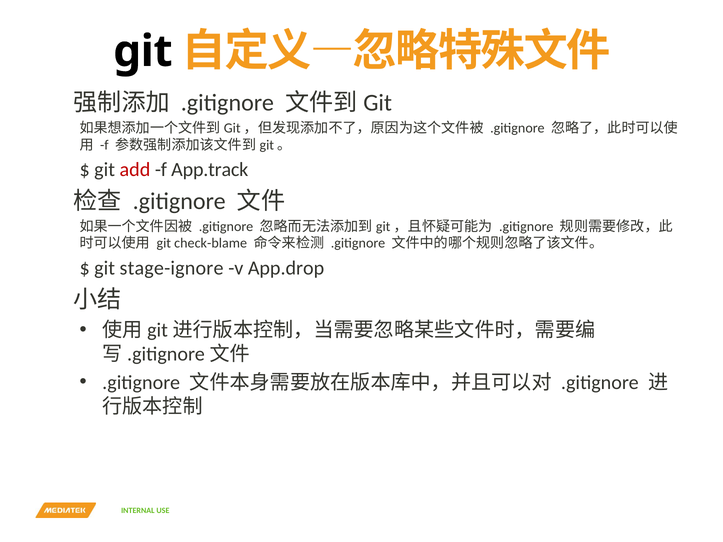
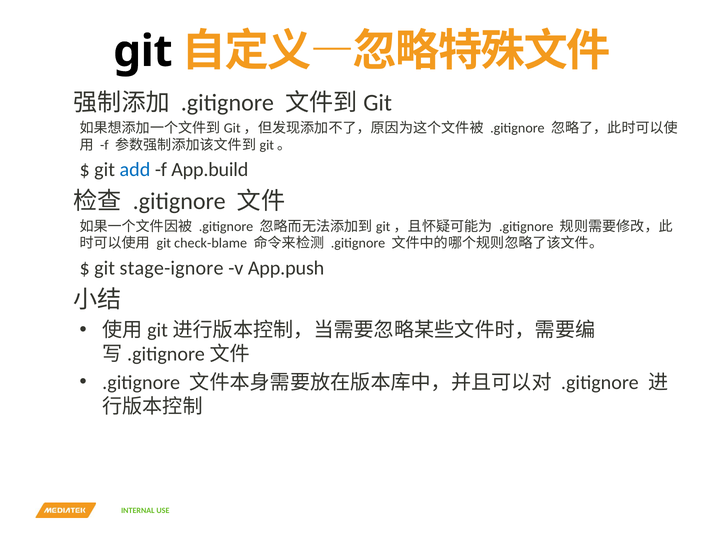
add colour: red -> blue (135, 170)
App.track: App.track -> App.build (210, 170)
App.drop: App.drop -> App.push (286, 268)
